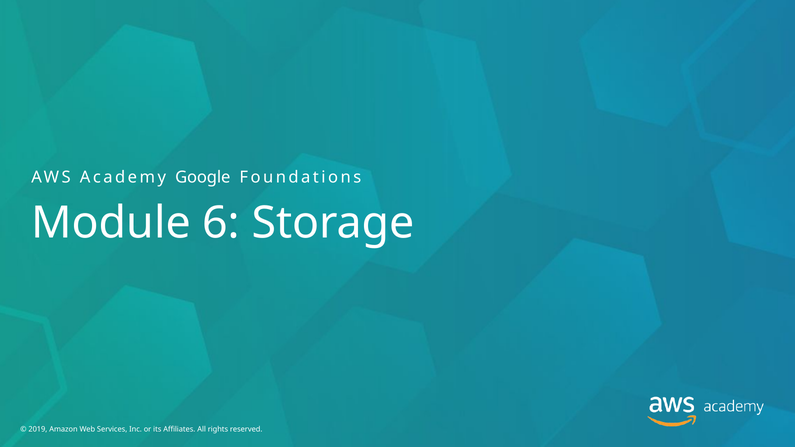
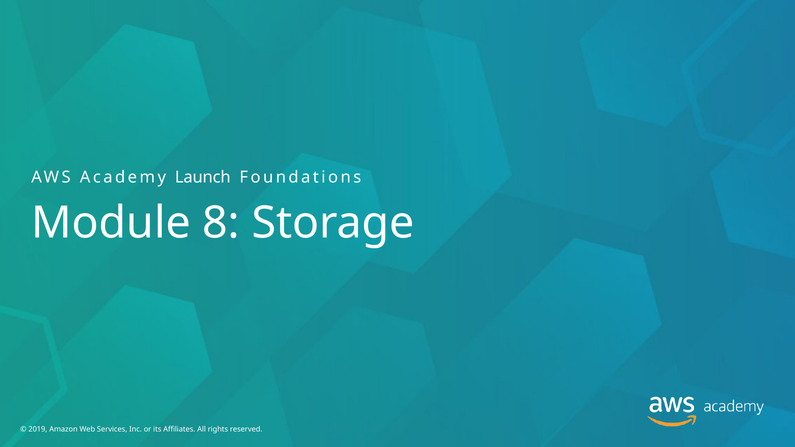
Google: Google -> Launch (203, 177)
6: 6 -> 8 (221, 223)
